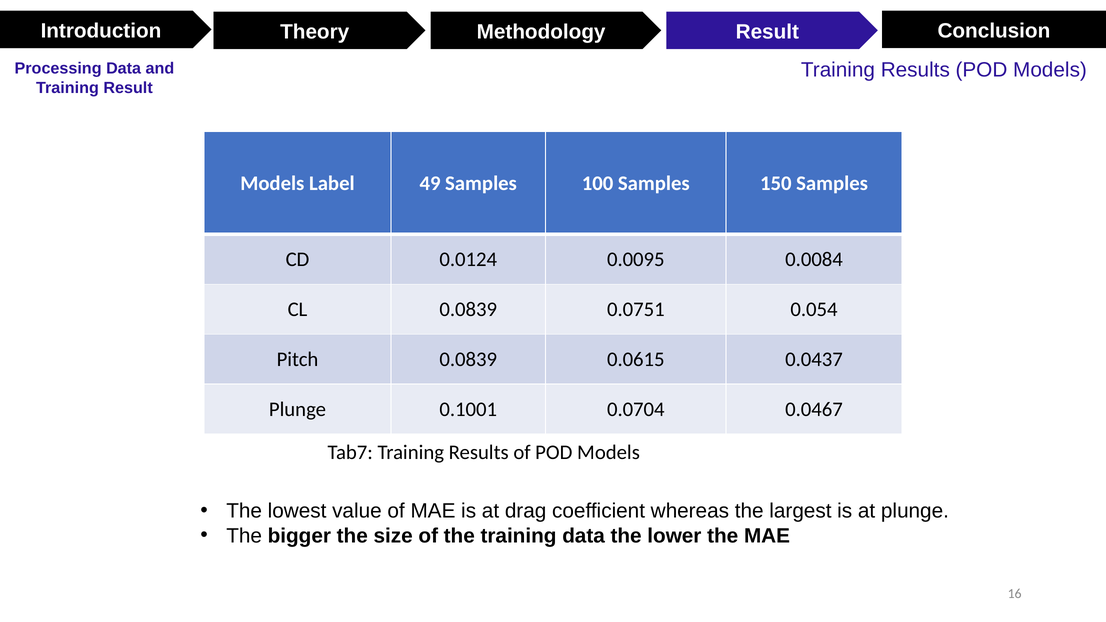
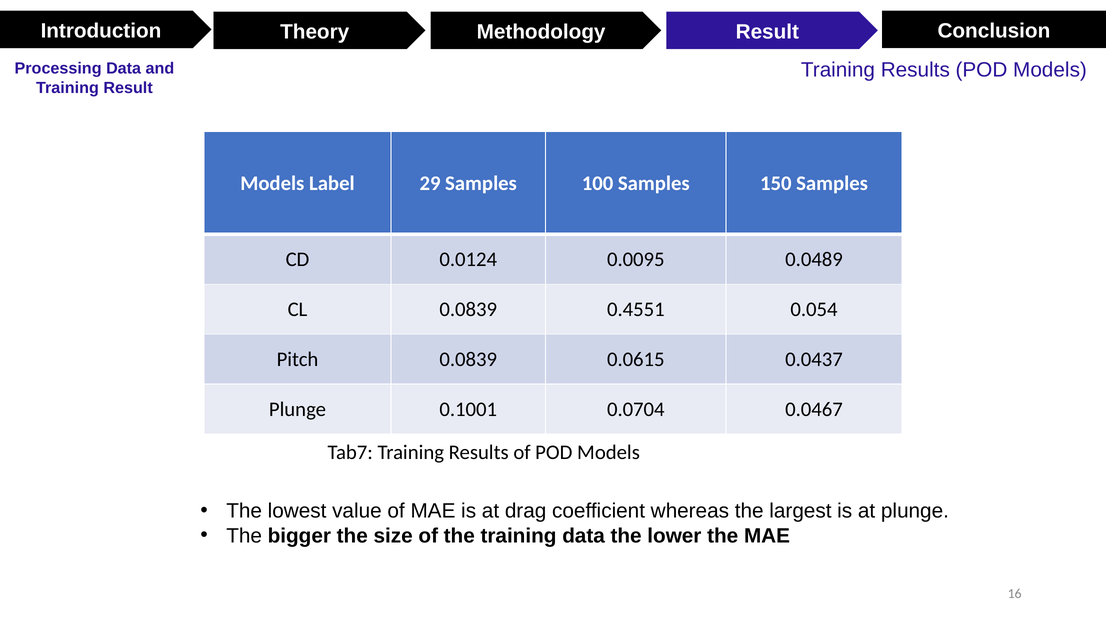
49: 49 -> 29 (430, 183)
0.0084: 0.0084 -> 0.0489 (814, 260)
0.0751: 0.0751 -> 0.4551 (636, 310)
